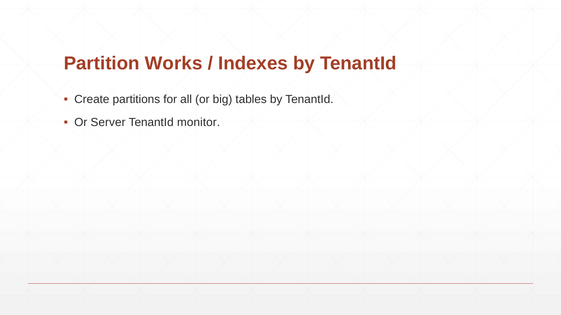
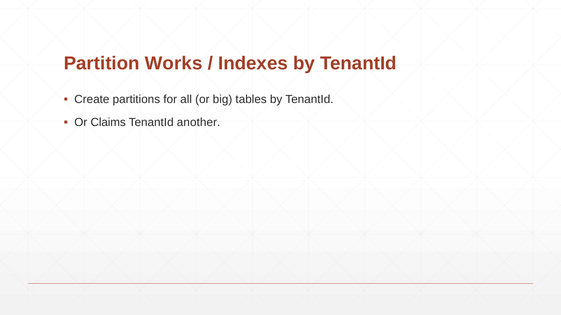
Server: Server -> Claims (108, 123)
monitor: monitor -> another (199, 123)
